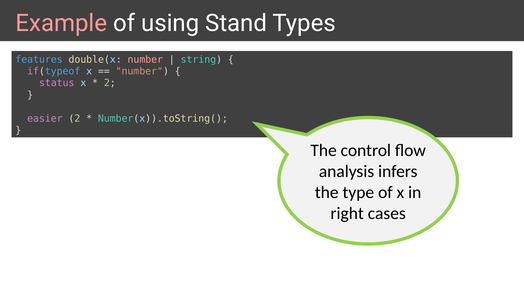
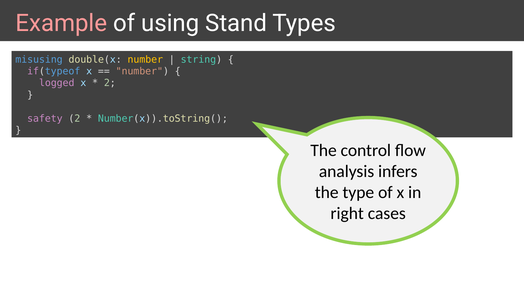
features: features -> misusing (39, 59)
number colour: pink -> yellow (145, 59)
status: status -> logged (57, 83)
easier: easier -> safety (45, 118)
